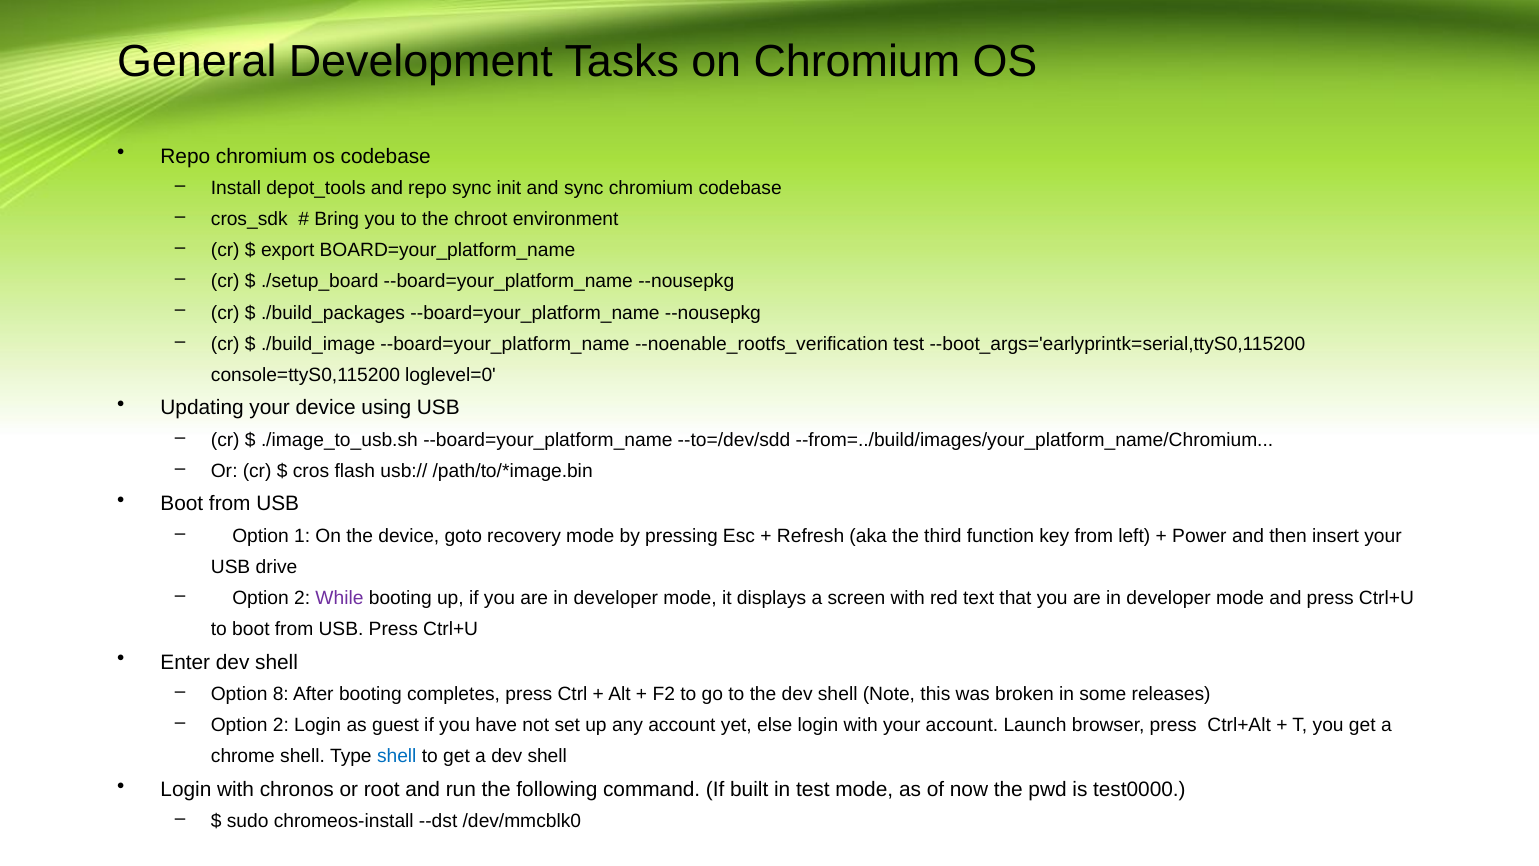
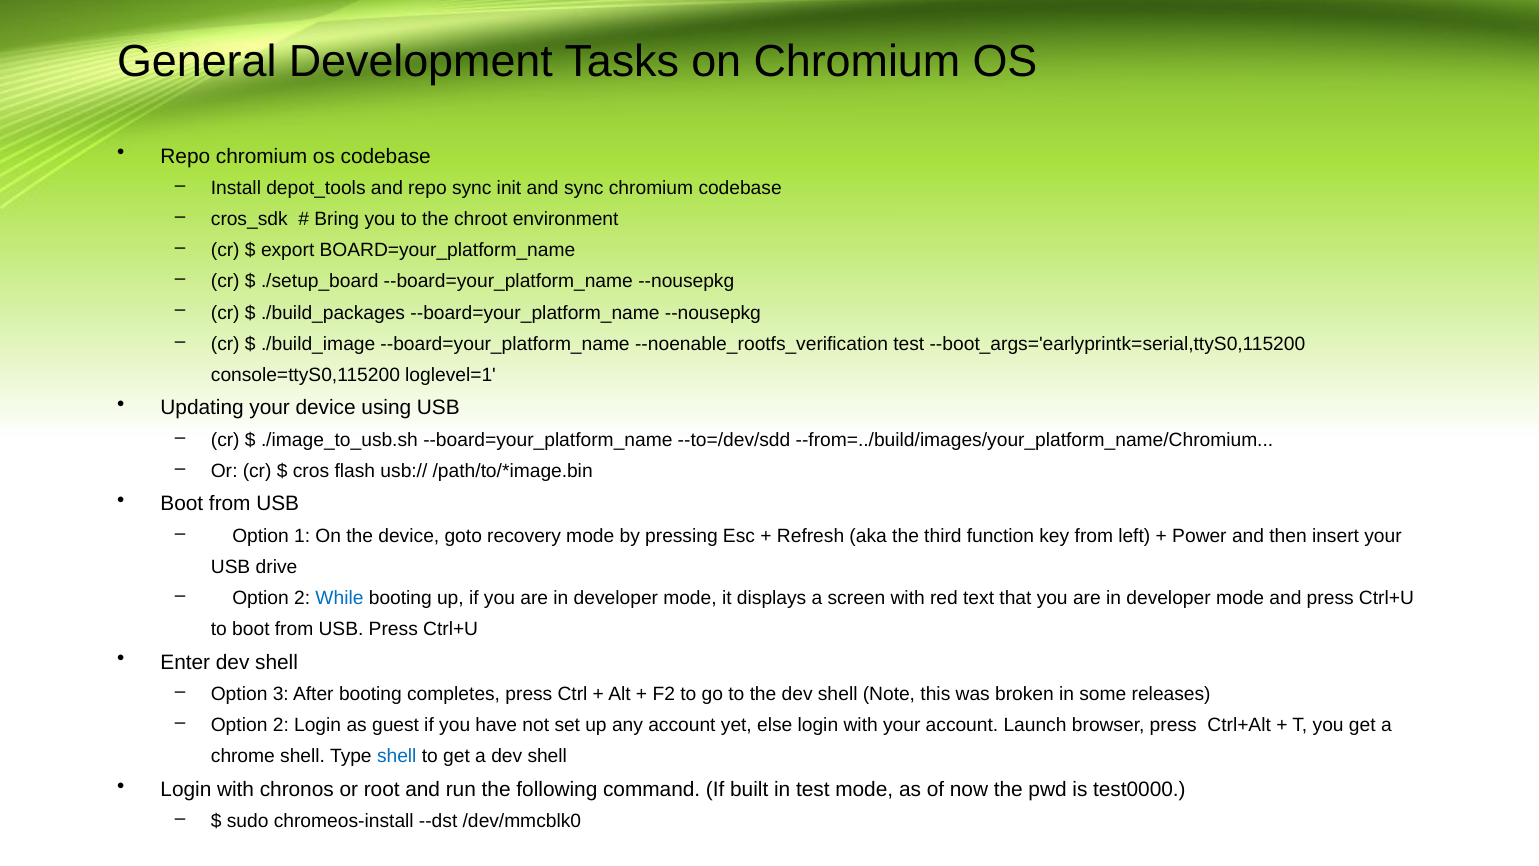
loglevel=0: loglevel=0 -> loglevel=1 (451, 375)
While colour: purple -> blue (340, 598)
8: 8 -> 3 (281, 694)
